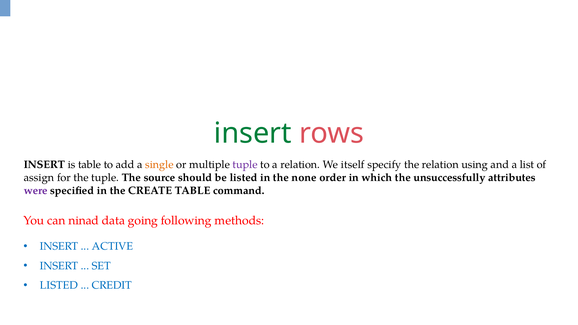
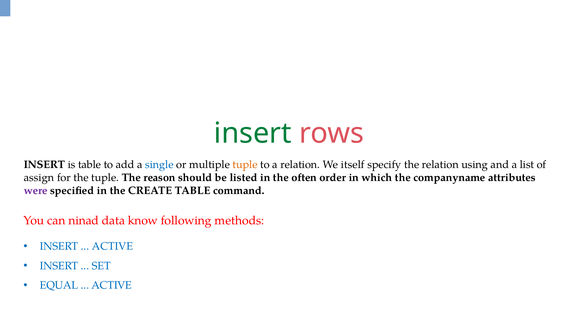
single colour: orange -> blue (159, 165)
tuple colour: purple -> orange (245, 165)
source: source -> reason (160, 178)
none: none -> often (304, 178)
unsuccessfully: unsuccessfully -> companyname (449, 178)
going: going -> know (143, 221)
LISTED: LISTED -> EQUAL (59, 286)
CREDIT: CREDIT -> ACTIVE (112, 286)
